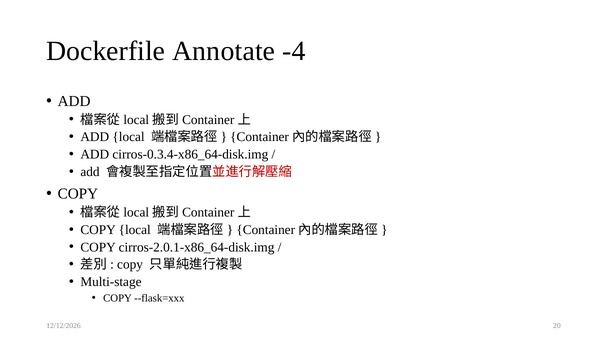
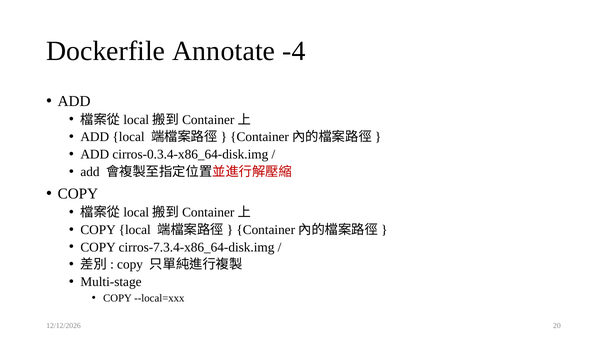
cirros-2.0.1-x86_64-disk.img: cirros-2.0.1-x86_64-disk.img -> cirros-7.3.4-x86_64-disk.img (197, 247)
--flask=xxx: --flask=xxx -> --local=xxx (159, 299)
